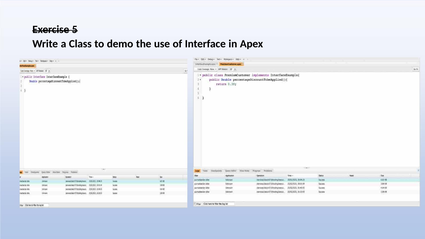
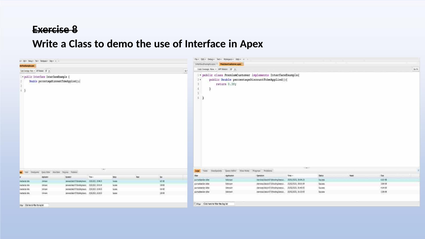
5: 5 -> 8 (75, 30)
